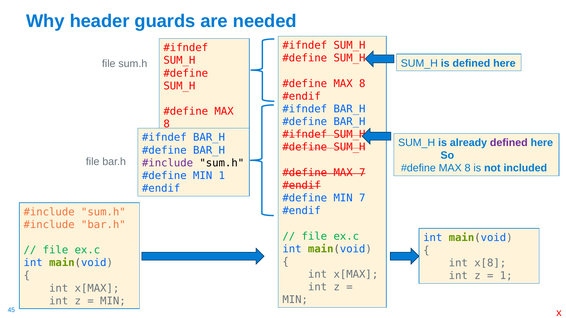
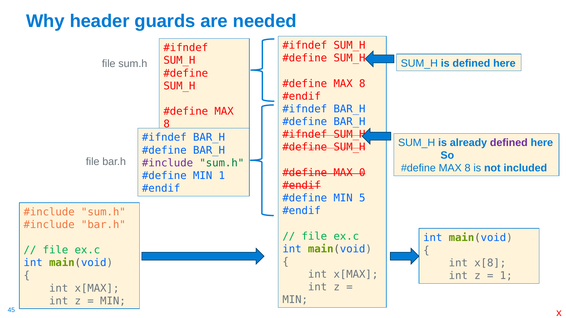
sum.h colour: black -> green (222, 163)
MAX 7: 7 -> 0 (362, 173)
MIN 7: 7 -> 5 (362, 198)
